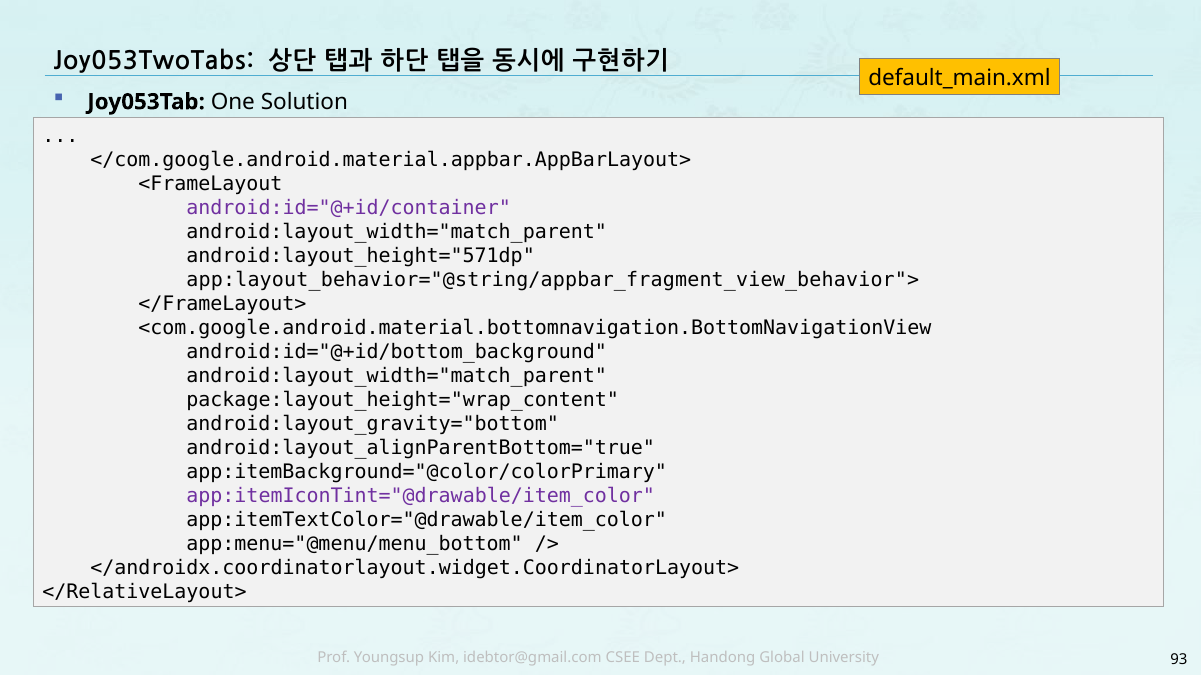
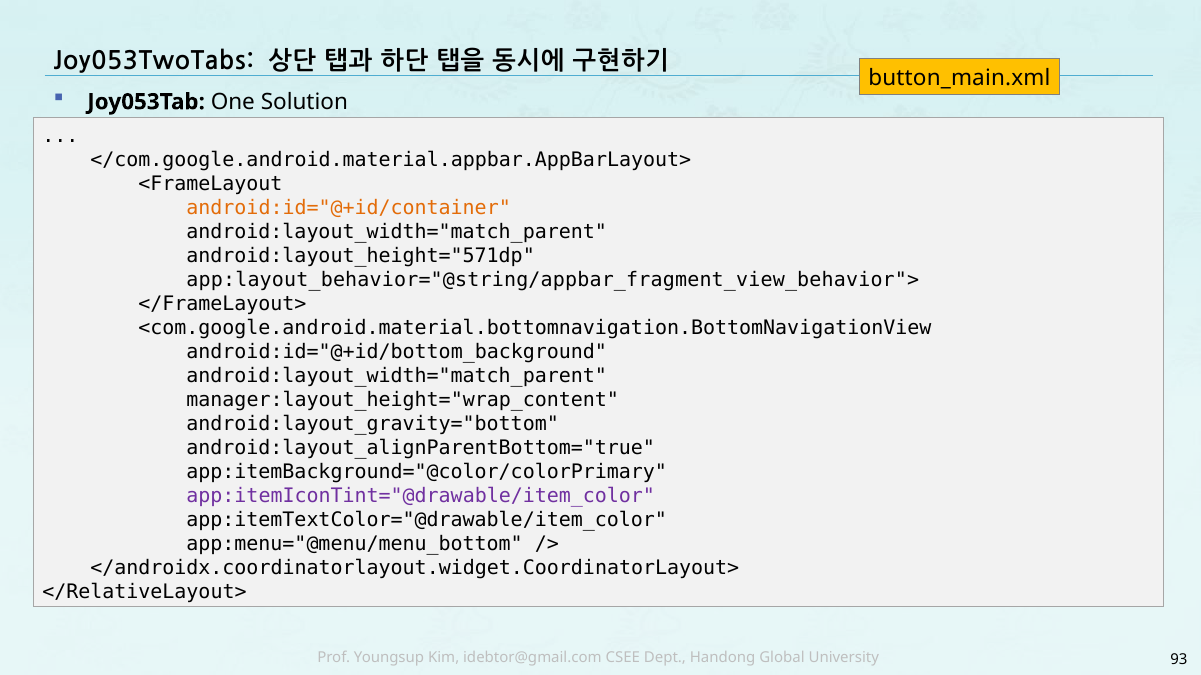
default_main.xml: default_main.xml -> button_main.xml (959, 79)
android:id="@+id/container colour: purple -> orange (349, 208)
package:layout_height="wrap_content: package:layout_height="wrap_content -> manager:layout_height="wrap_content (403, 400)
